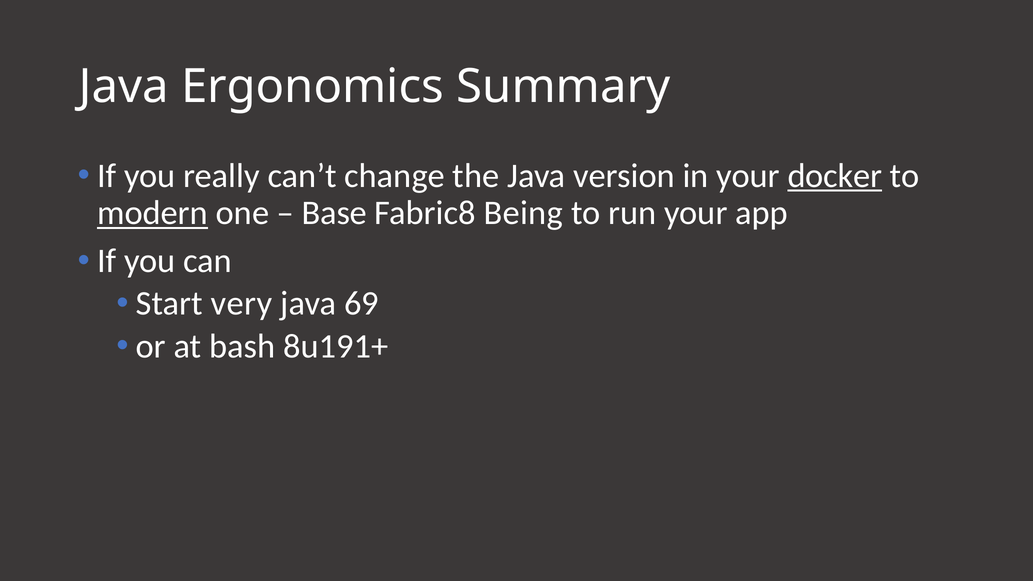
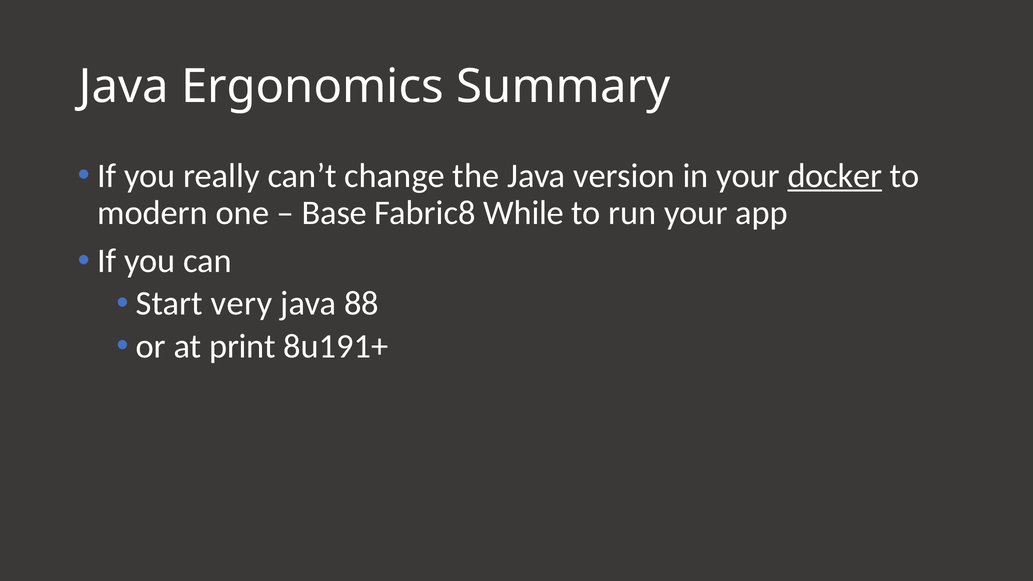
modern underline: present -> none (153, 213)
Being: Being -> While (524, 213)
69: 69 -> 88 (361, 304)
bash: bash -> print (242, 346)
